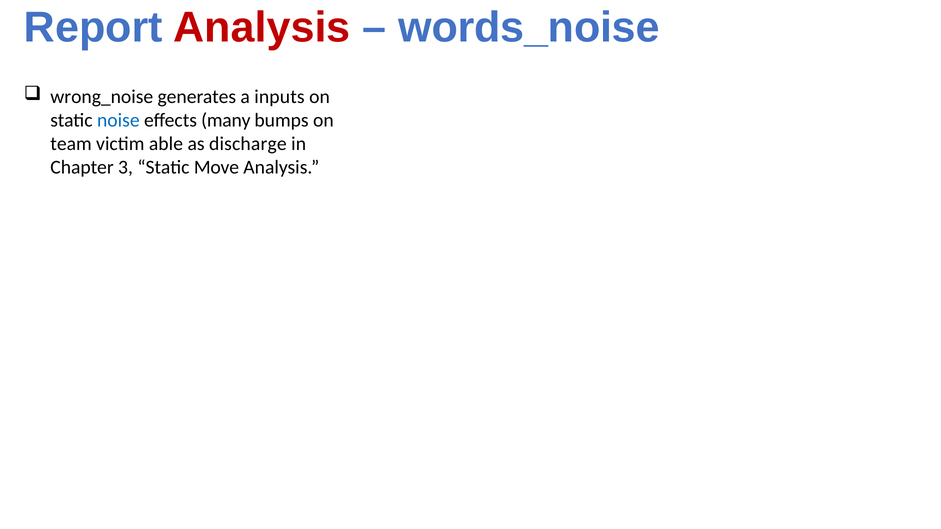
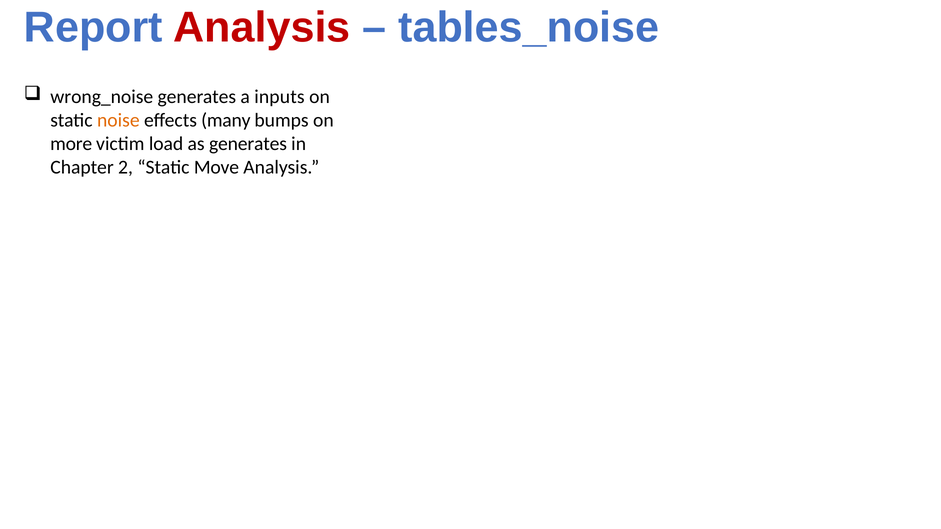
words_noise: words_noise -> tables_noise (529, 28)
noise colour: blue -> orange (118, 121)
team: team -> more (71, 144)
able: able -> load (166, 144)
as discharge: discharge -> generates (248, 144)
3: 3 -> 2 (126, 168)
